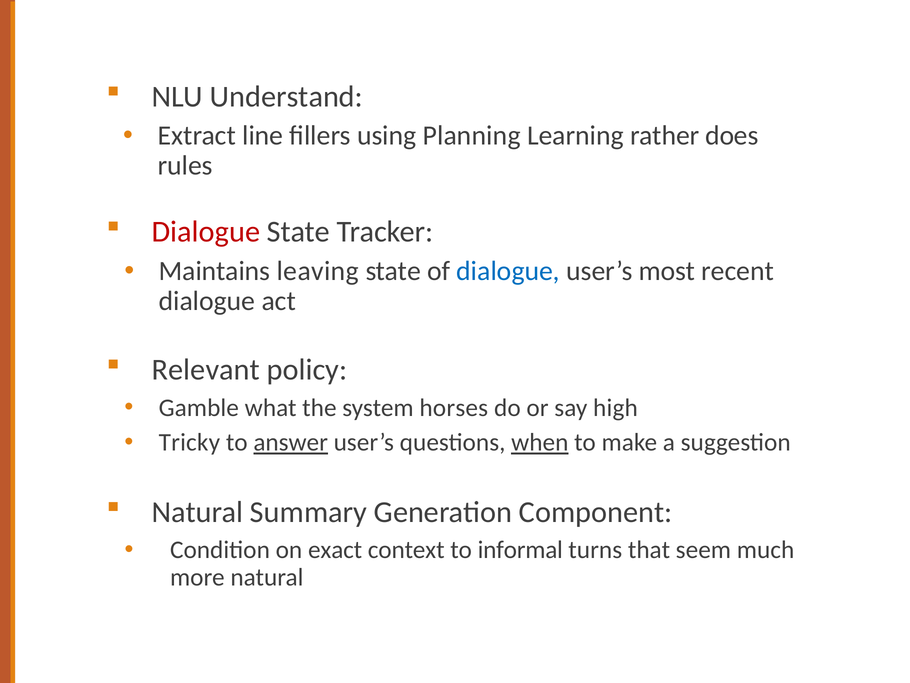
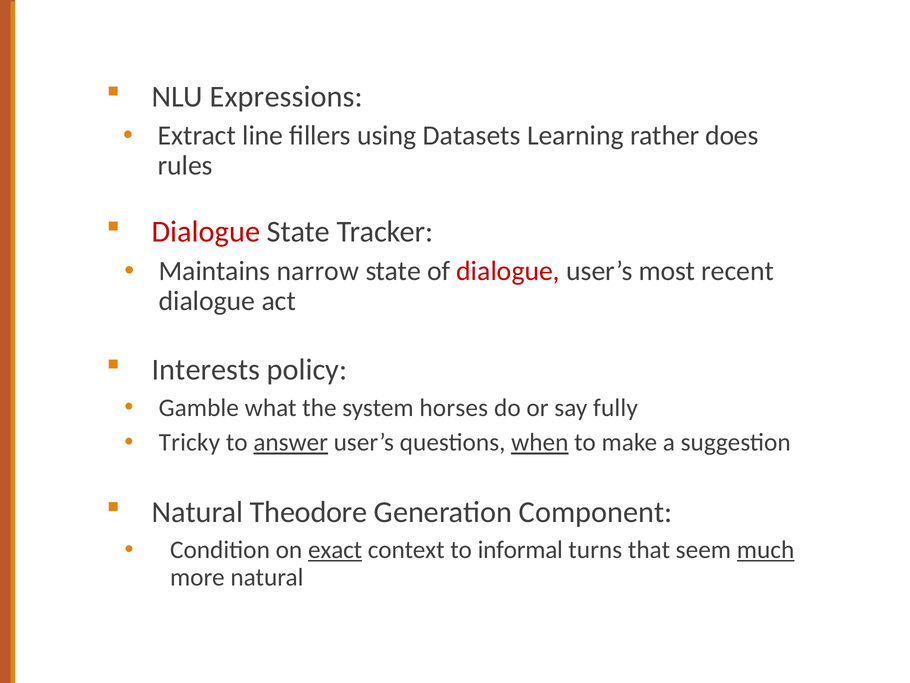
Understand: Understand -> Expressions (286, 97)
Planning: Planning -> Datasets (472, 135)
leaving: leaving -> narrow (318, 271)
dialogue colour: blue -> red (508, 271)
Relevant: Relevant -> Interests (206, 370)
high: high -> fully (615, 407)
Summary: Summary -> Theodore (309, 512)
exact underline: none -> present (335, 550)
much underline: none -> present (766, 550)
